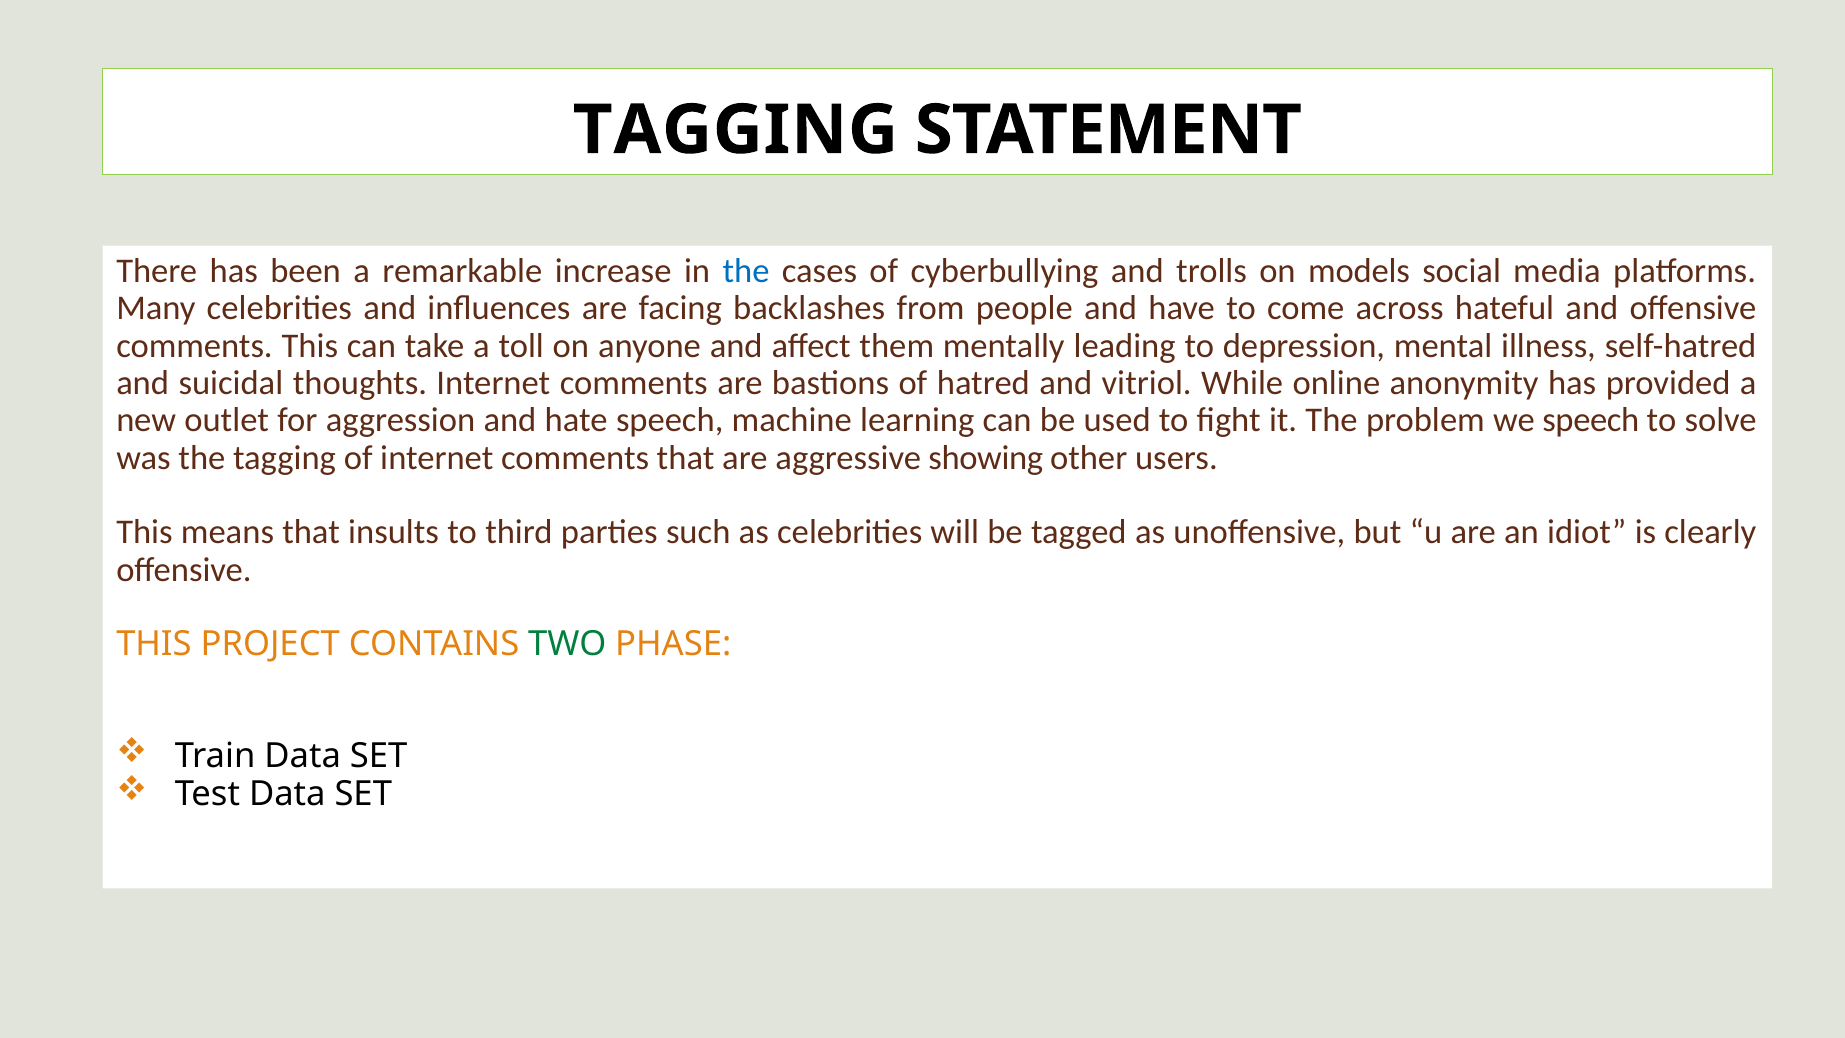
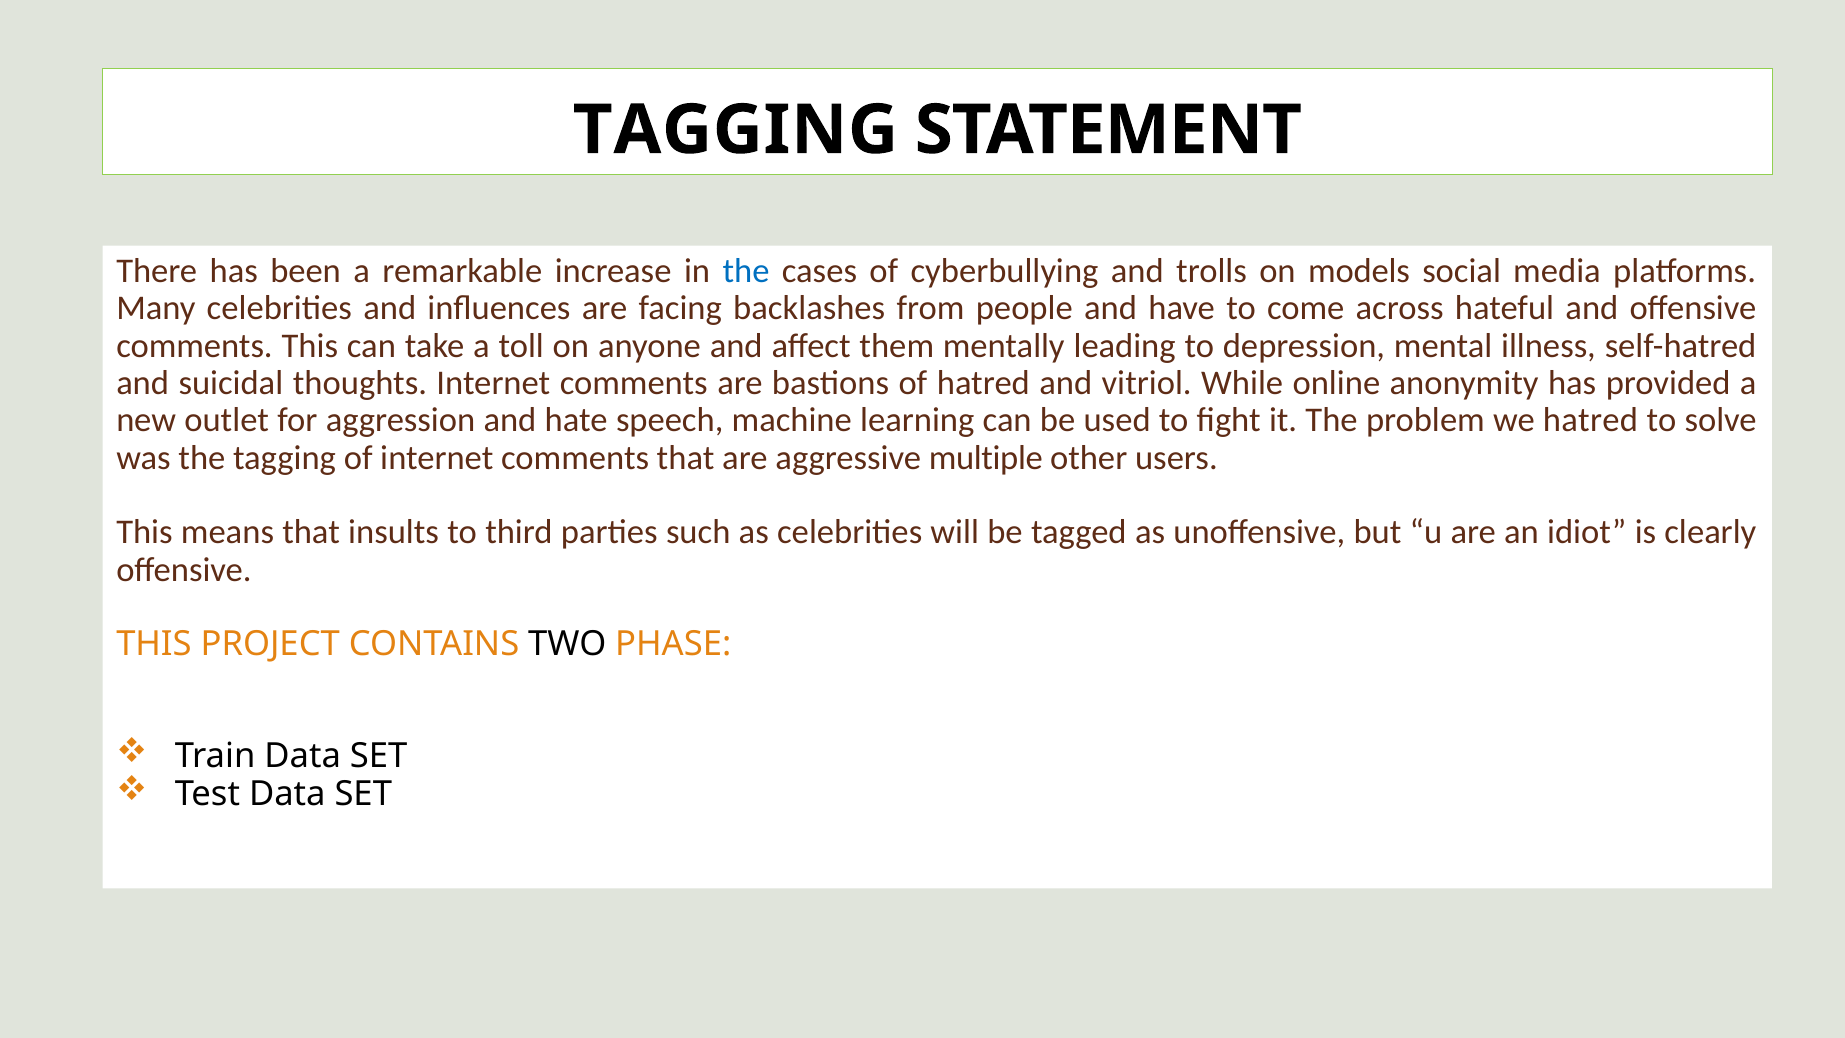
we speech: speech -> hatred (1590, 420)
showing: showing -> multiple (986, 458)
TWO colour: green -> black (567, 644)
